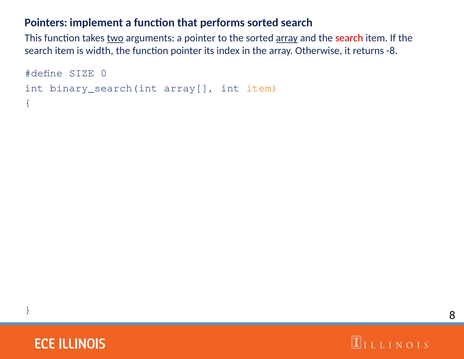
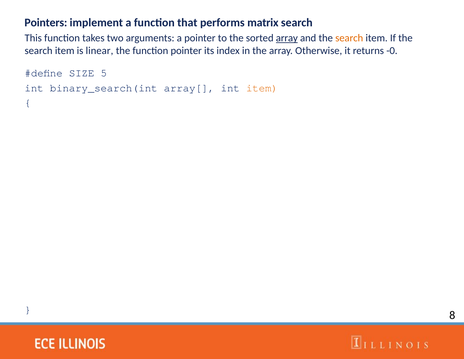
performs sorted: sorted -> matrix (263, 23)
two underline: present -> none (115, 38)
search colour: red -> orange (349, 38)
width: width -> linear (100, 51)
-8: -8 -> -0 (392, 51)
0: 0 -> 5 (104, 73)
